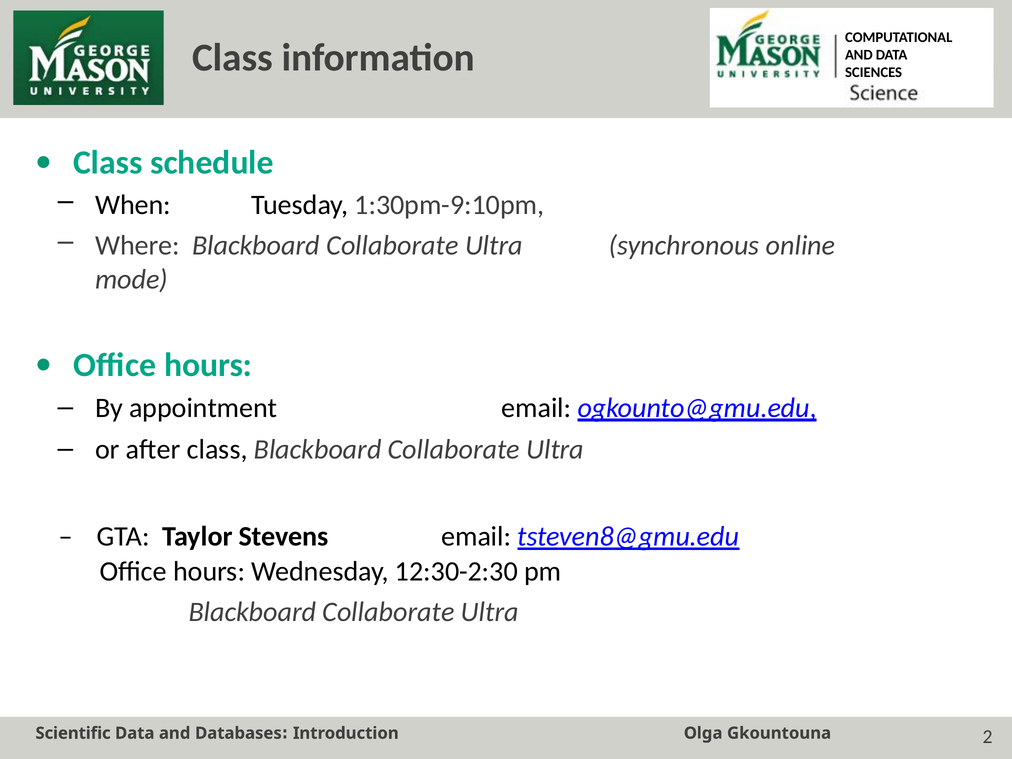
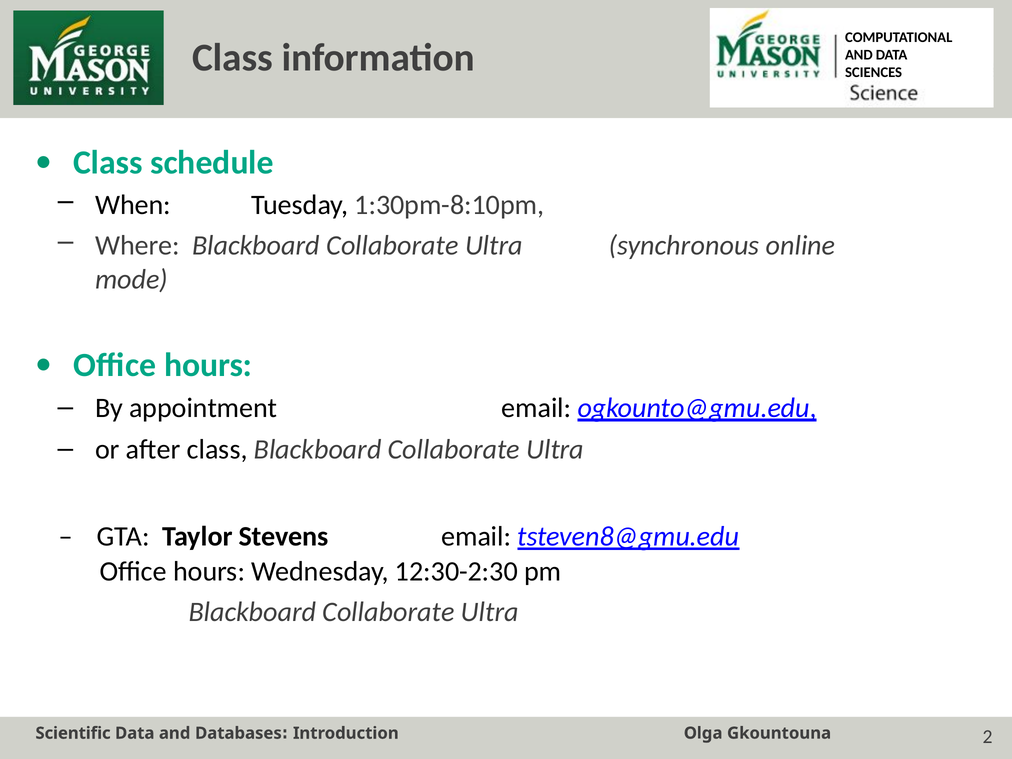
1:30pm-9:10pm: 1:30pm-9:10pm -> 1:30pm-8:10pm (449, 205)
